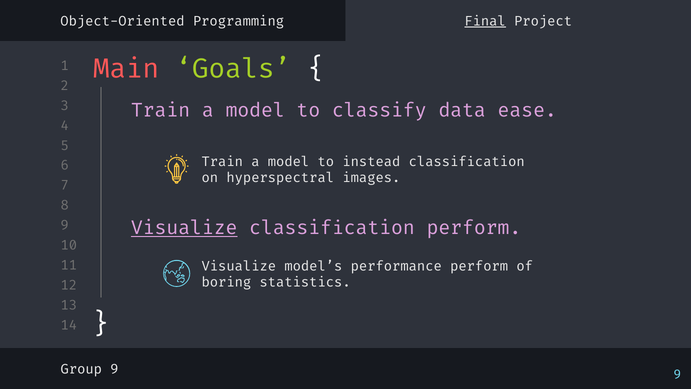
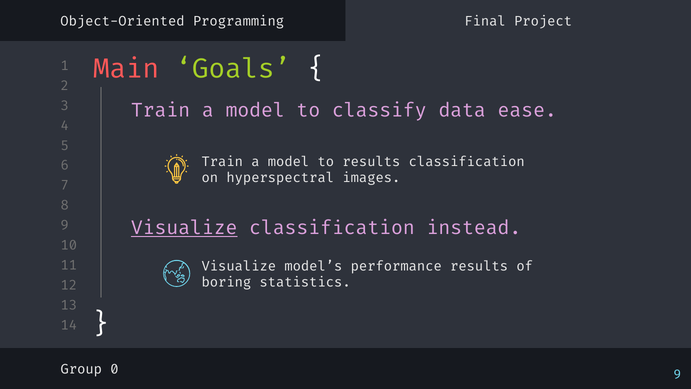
Final underline: present -> none (485, 21)
to instead: instead -> results (371, 162)
classification perform: perform -> instead (474, 228)
performance perform: perform -> results (479, 266)
Group 9: 9 -> 0 (114, 369)
